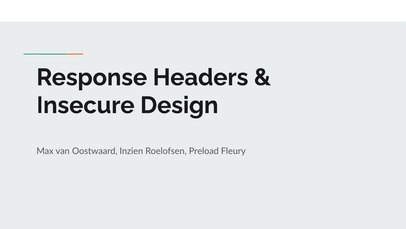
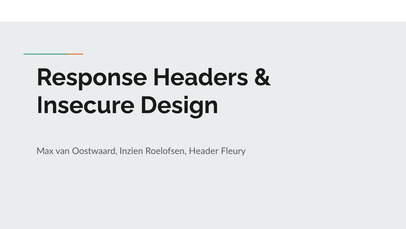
Preload: Preload -> Header (204, 151)
